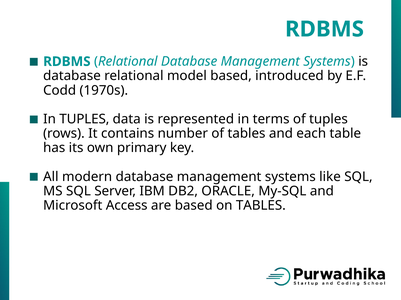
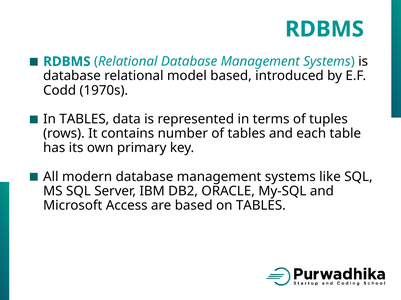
In TUPLES: TUPLES -> TABLES (84, 119)
